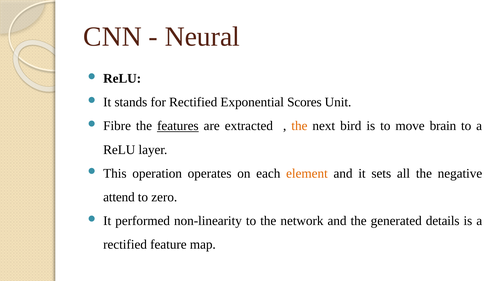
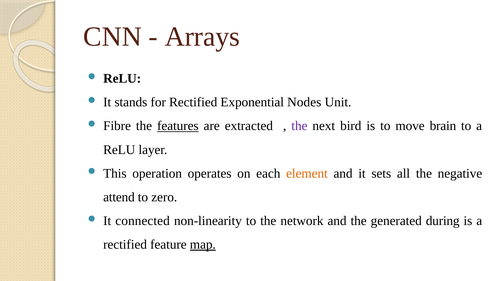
Neural: Neural -> Arrays (202, 37)
Scores: Scores -> Nodes (304, 102)
the colour: orange -> purple (299, 126)
performed: performed -> connected (143, 221)
details: details -> during (443, 221)
map underline: none -> present (203, 244)
